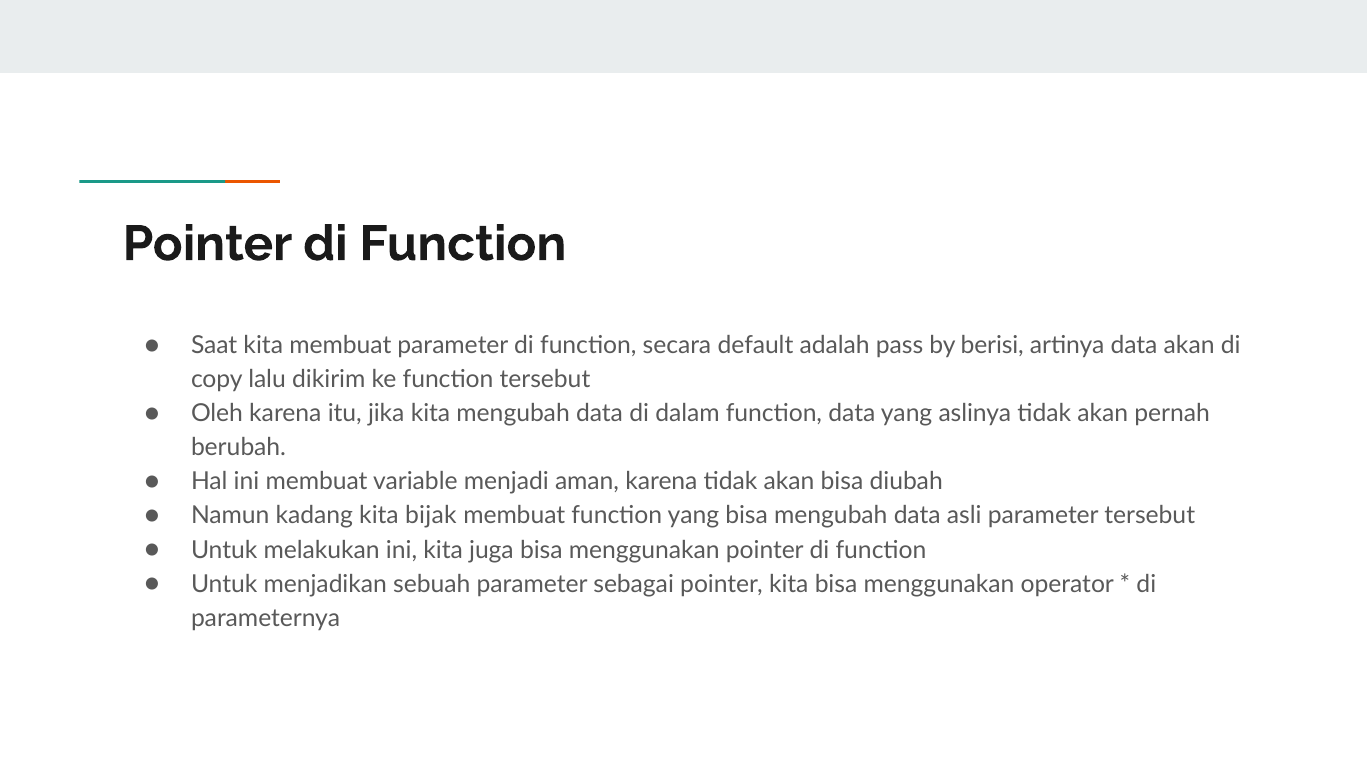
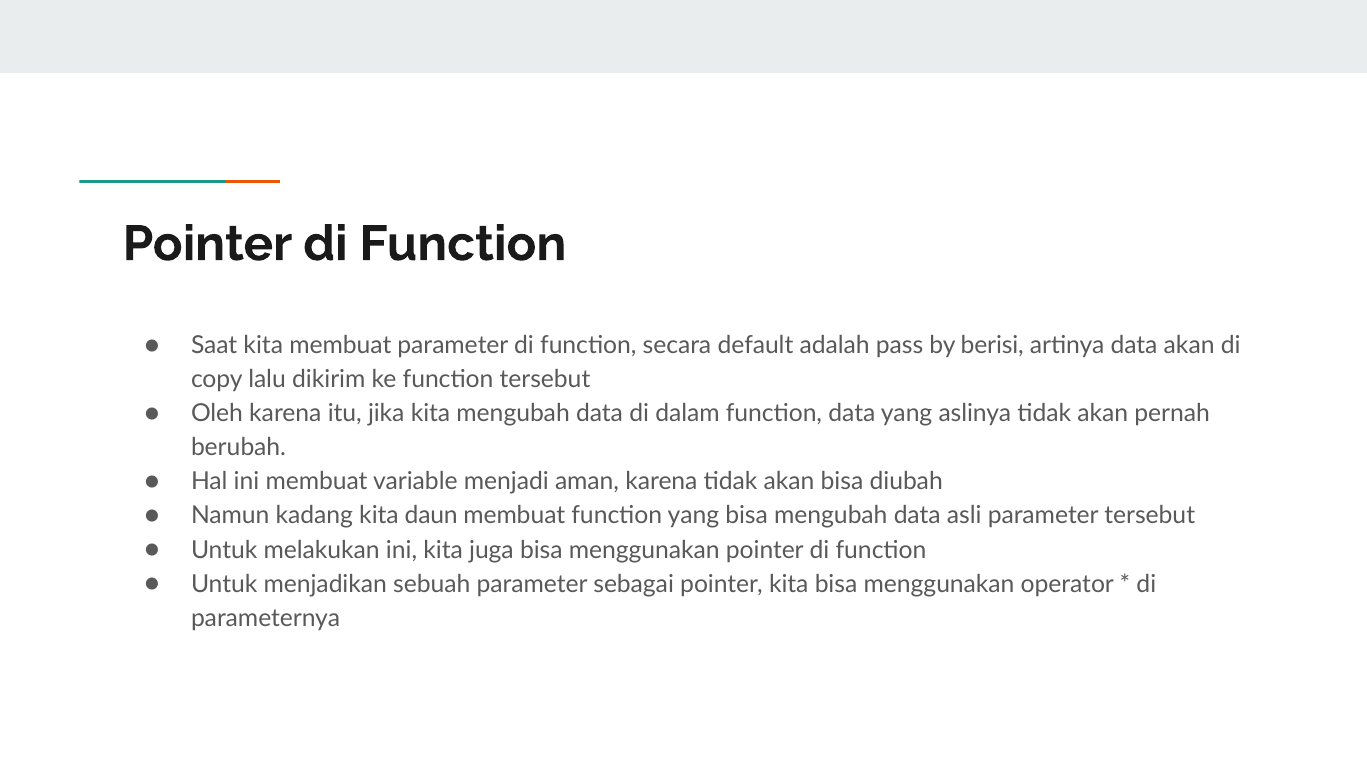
bijak: bijak -> daun (431, 516)
